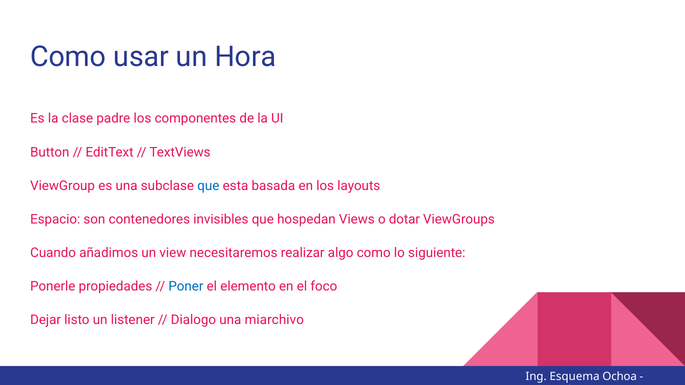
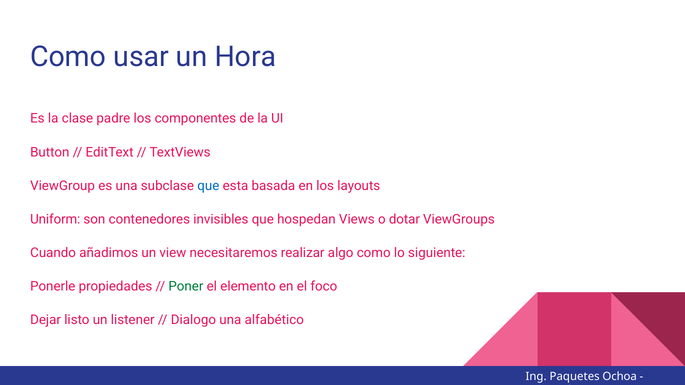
Espacio: Espacio -> Uniform (55, 219)
Poner colour: blue -> green (186, 287)
miarchivo: miarchivo -> alfabético (274, 320)
Esquema: Esquema -> Paquetes (575, 377)
